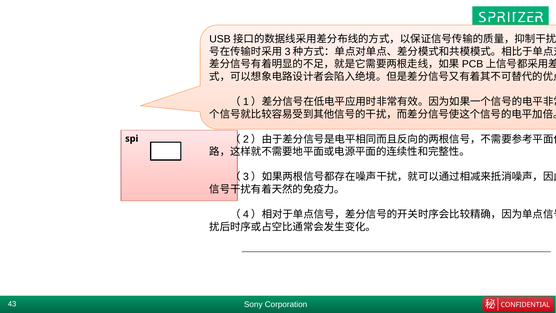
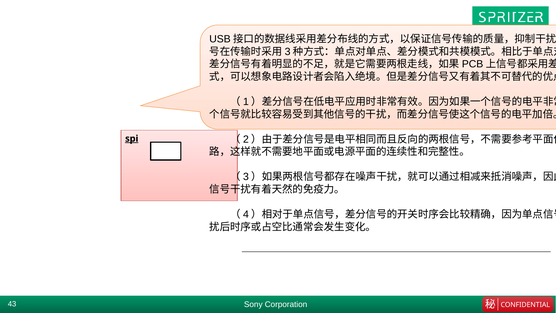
spi underline: none -> present (132, 138)
